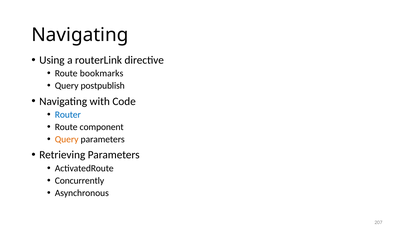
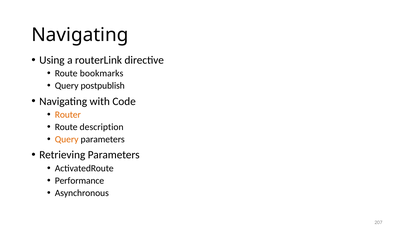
Router colour: blue -> orange (68, 115)
component: component -> description (102, 127)
Concurrently: Concurrently -> Performance (79, 181)
